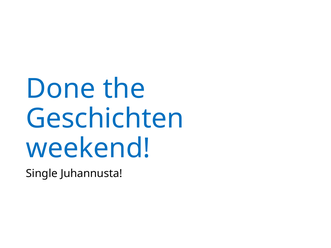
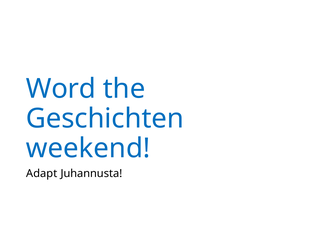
Done: Done -> Word (61, 89)
Single: Single -> Adapt (42, 174)
